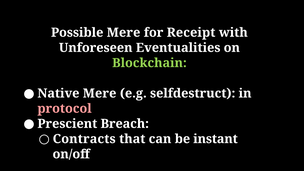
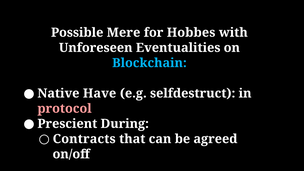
Receipt: Receipt -> Hobbes (191, 33)
Blockchain colour: light green -> light blue (149, 63)
Native Mere: Mere -> Have (100, 93)
Breach: Breach -> During (125, 124)
instant: instant -> agreed (215, 139)
